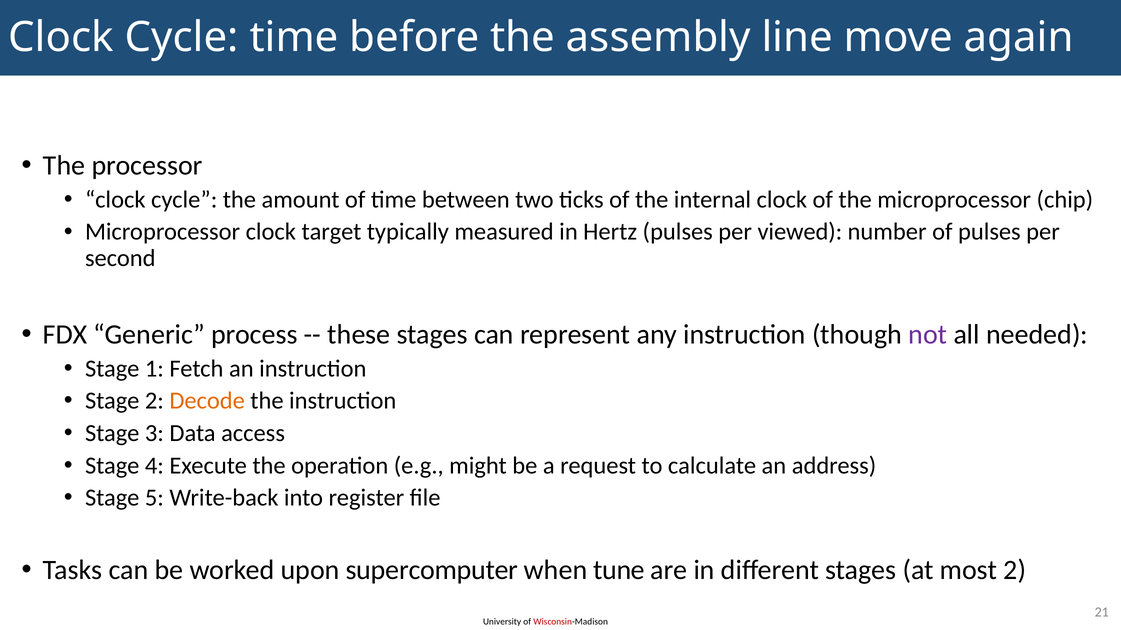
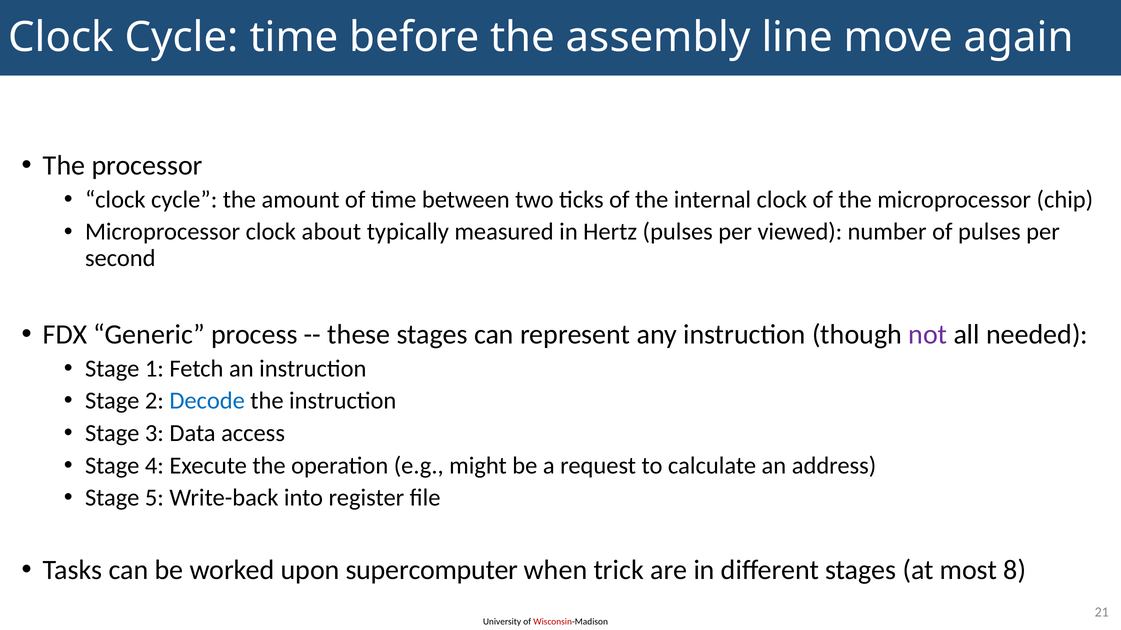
target: target -> about (331, 232)
Decode colour: orange -> blue (207, 401)
tune: tune -> trick (619, 570)
most 2: 2 -> 8 (1015, 570)
